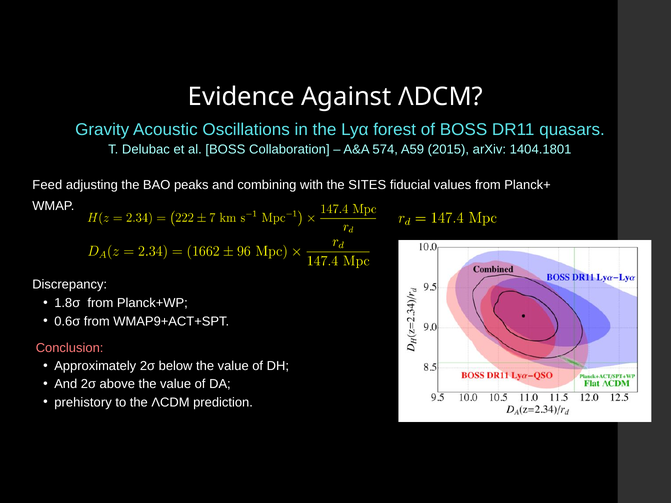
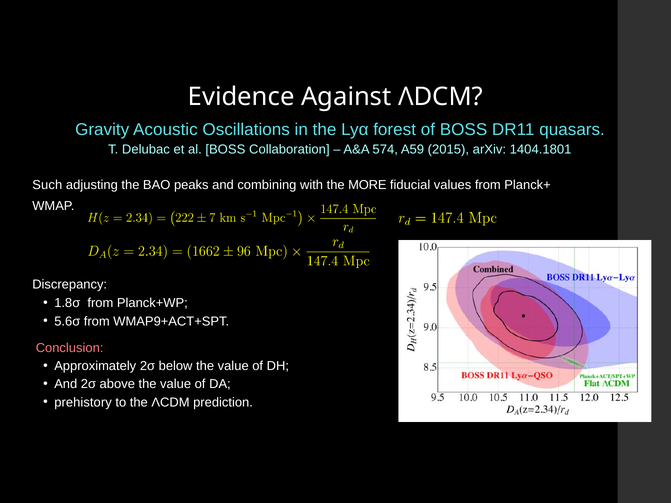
Feed: Feed -> Such (47, 185)
SITES: SITES -> MORE (367, 185)
0.6σ: 0.6σ -> 5.6σ (67, 322)
